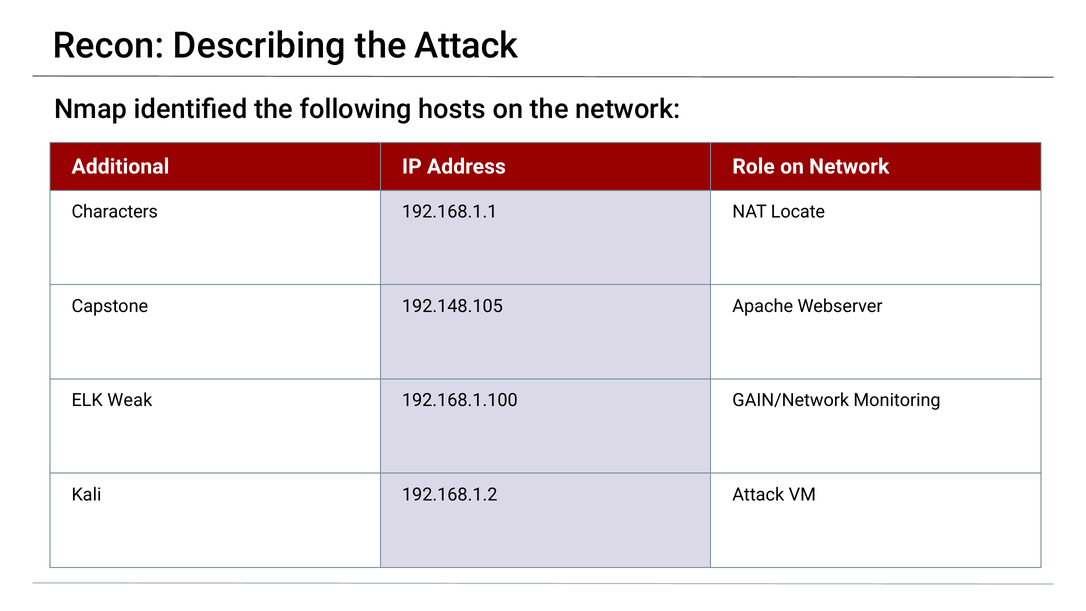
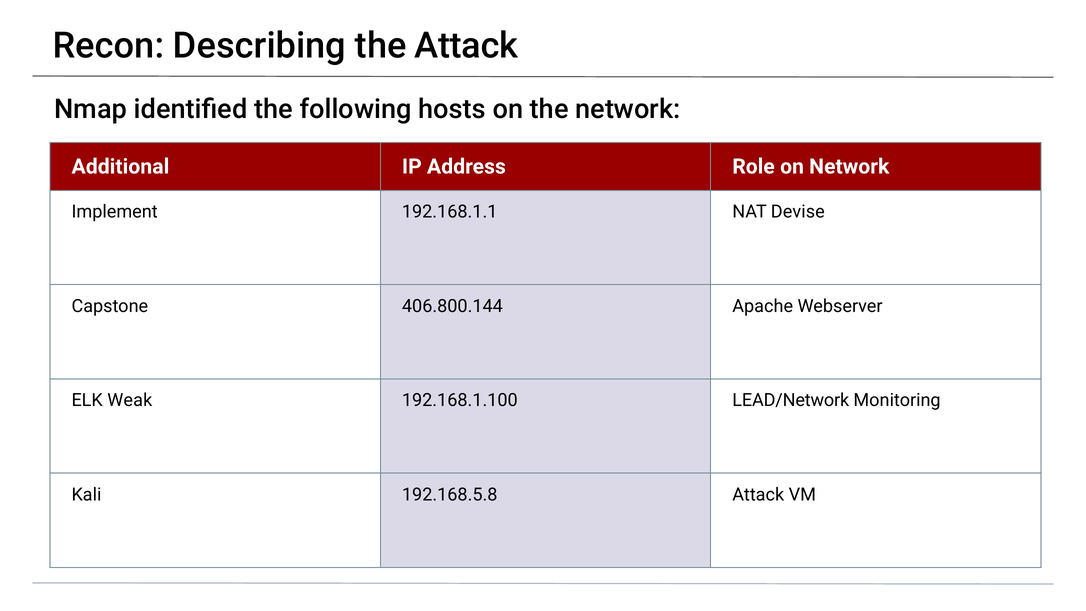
Characters: Characters -> Implement (115, 212)
Locate: Locate -> Devise (798, 212)
192.148.105: 192.148.105 -> 406.800.144 (452, 306)
GAIN/Network: GAIN/Network -> LEAD/Network (791, 400)
192.168.1.2: 192.168.1.2 -> 192.168.5.8 (450, 495)
